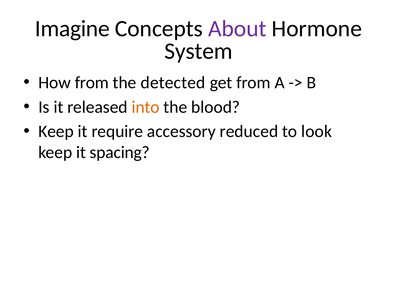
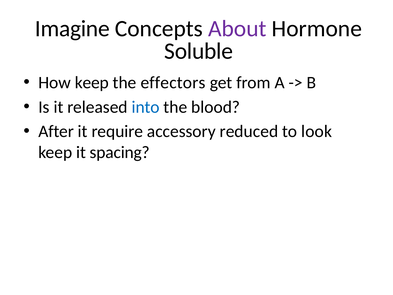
System: System -> Soluble (199, 51)
How from: from -> keep (92, 82)
detected: detected -> effectors (173, 82)
into colour: orange -> blue (146, 107)
Keep: Keep -> After (56, 131)
